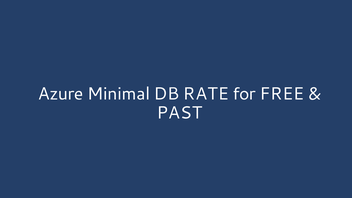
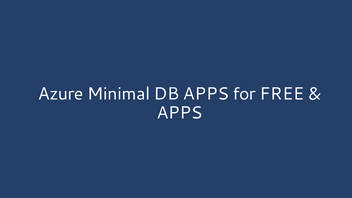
DB RATE: RATE -> APPS (206, 94)
PAST: PAST -> APPS (180, 113)
